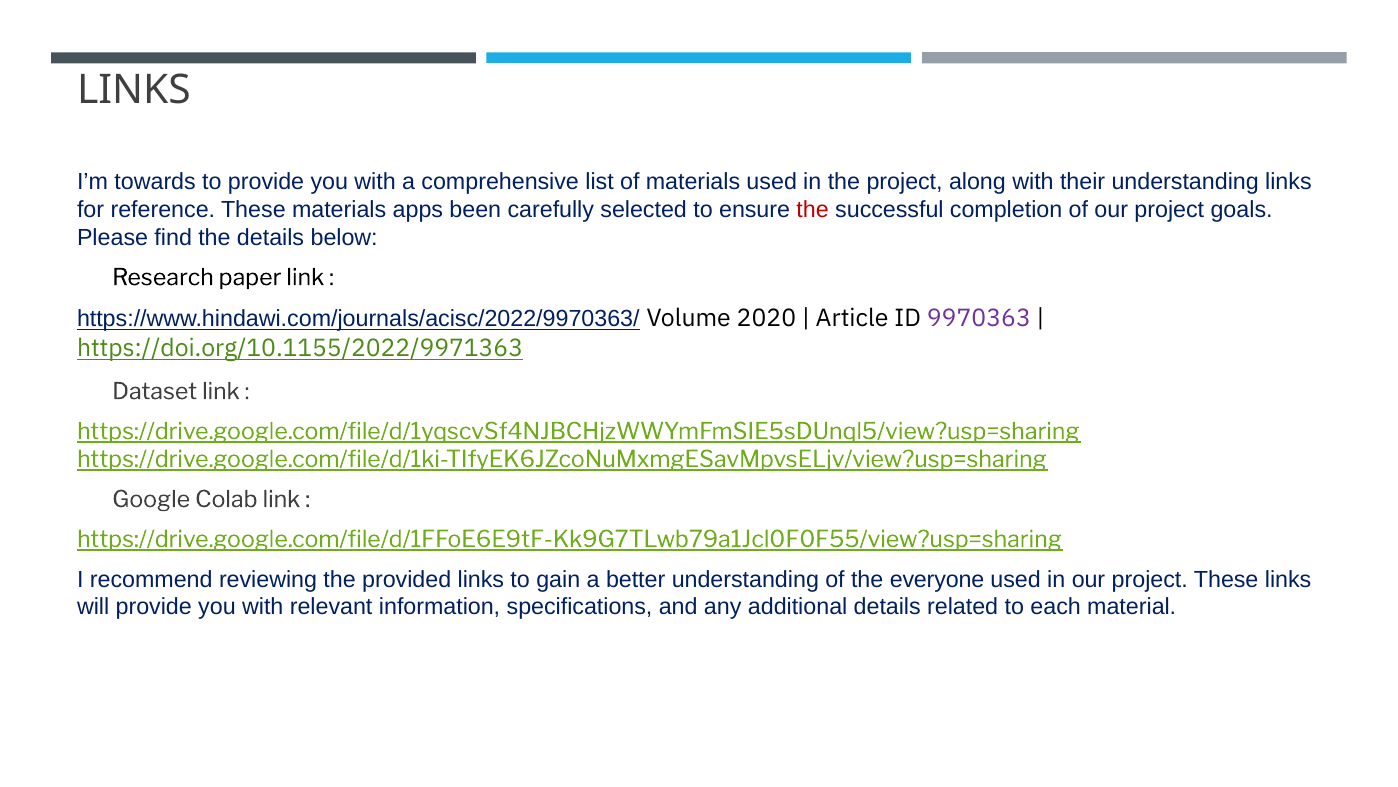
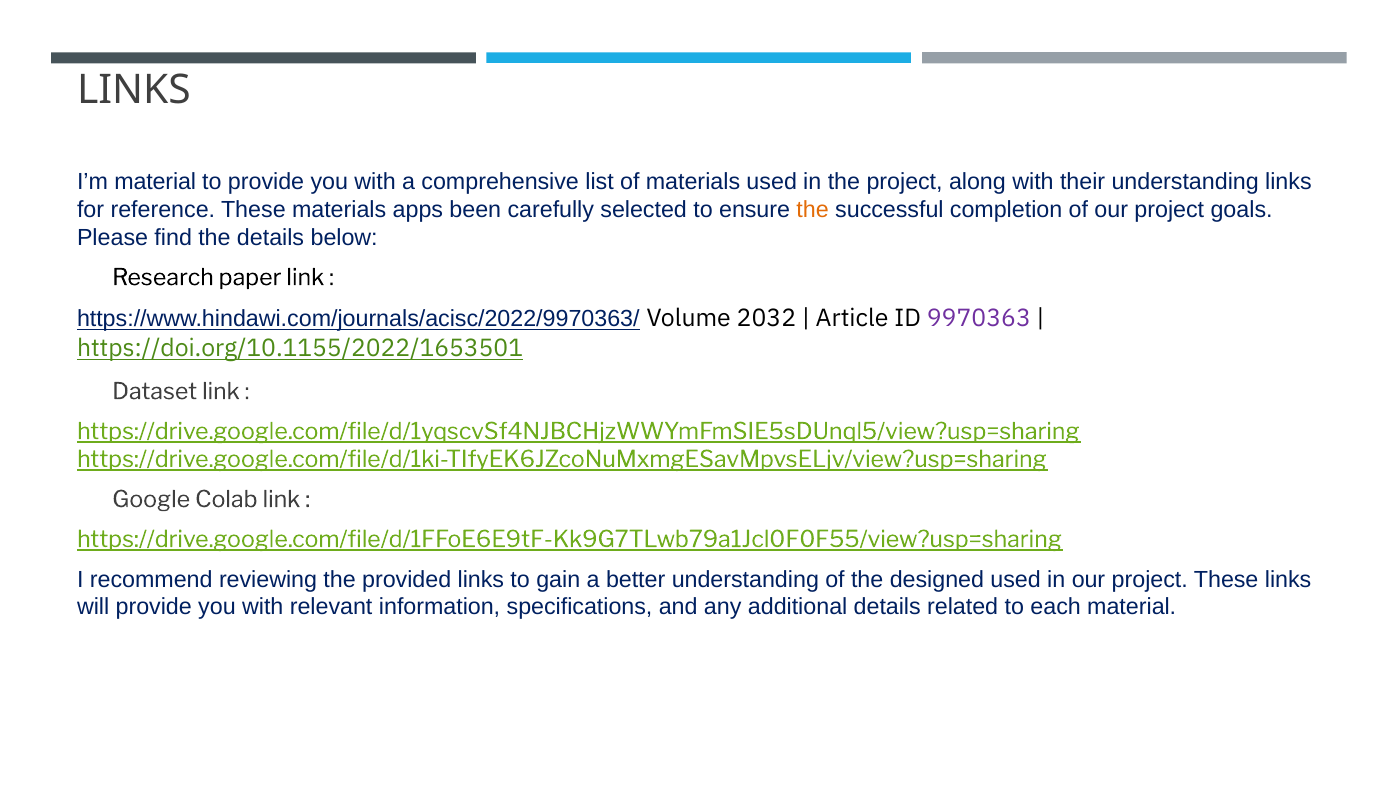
I’m towards: towards -> material (155, 182)
the colour: red -> orange (813, 210)
2020: 2020 -> 2032 (766, 319)
https://doi.org/10.1155/2022/9971363: https://doi.org/10.1155/2022/9971363 -> https://doi.org/10.1155/2022/1653501 (300, 348)
everyone: everyone -> designed (937, 579)
